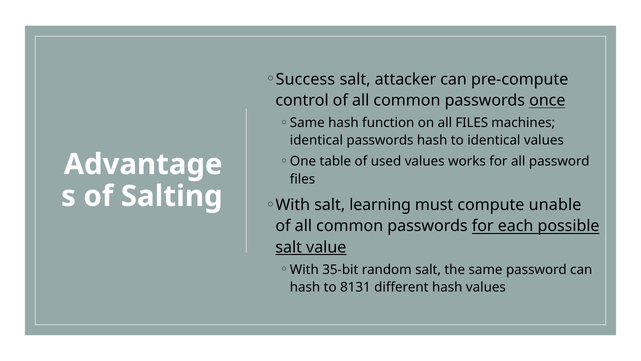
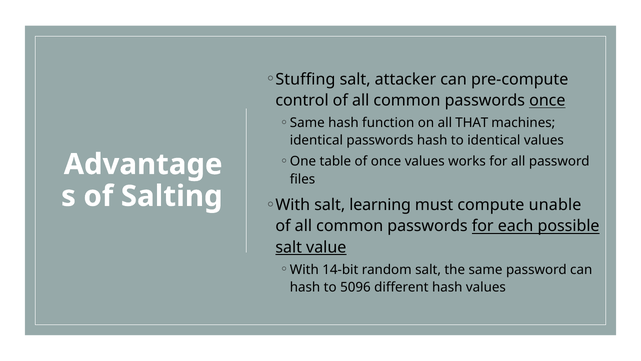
Success: Success -> Stuffing (305, 79)
all FILES: FILES -> THAT (472, 123)
of used: used -> once (386, 161)
35-bit: 35-bit -> 14-bit (340, 269)
8131: 8131 -> 5096 (355, 287)
